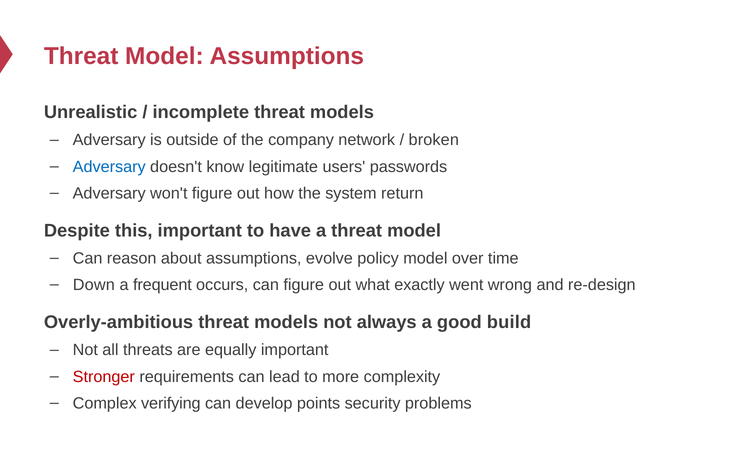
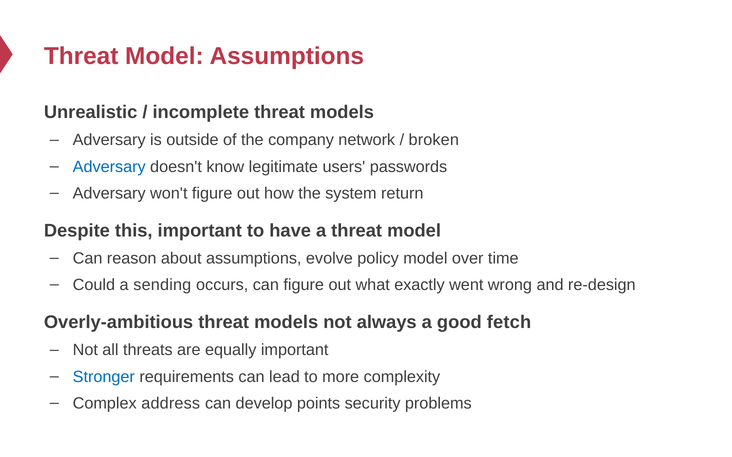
Down: Down -> Could (94, 285)
frequent: frequent -> sending (162, 285)
build: build -> fetch (509, 323)
Stronger colour: red -> blue (104, 377)
verifying: verifying -> address (171, 404)
